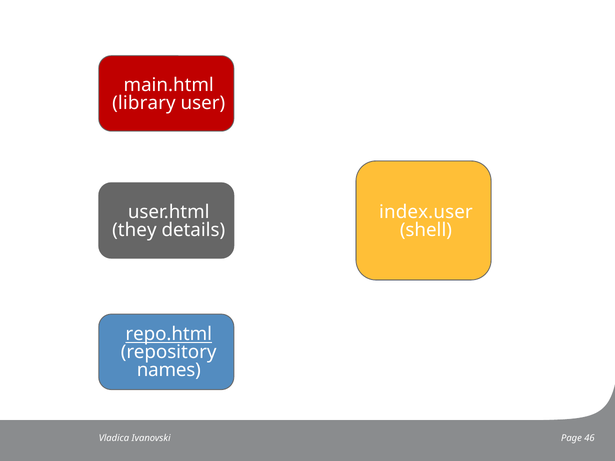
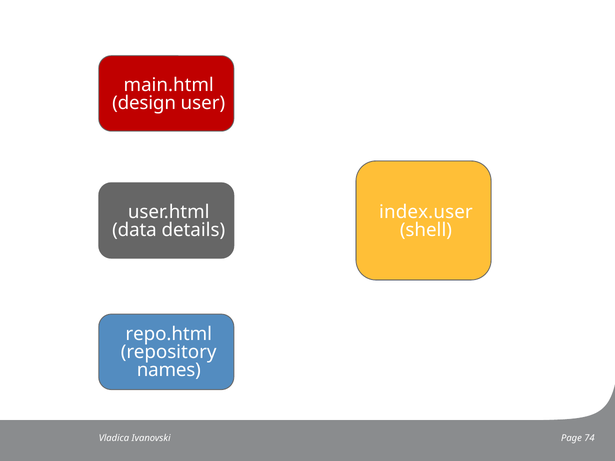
library: library -> design (144, 103)
they: they -> data (134, 230)
repo.html underline: present -> none (169, 334)
46: 46 -> 74 (590, 438)
